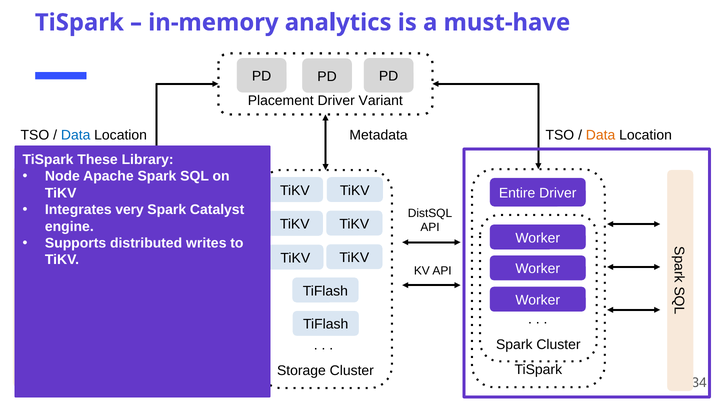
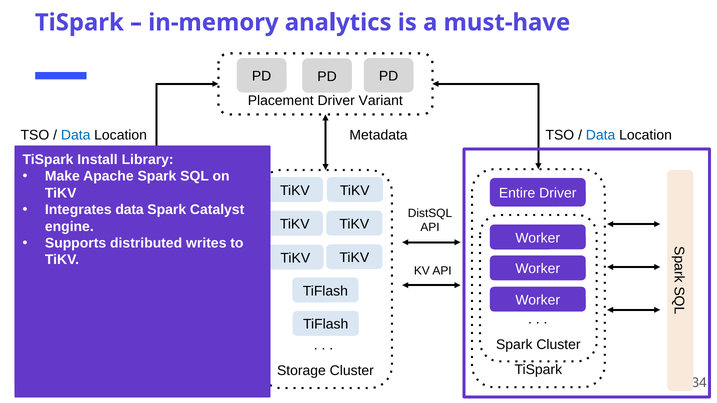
Data colour: orange -> blue (601, 135)
These: These -> Install (98, 160)
Node: Node -> Make (62, 176)
very: very -> data (130, 210)
